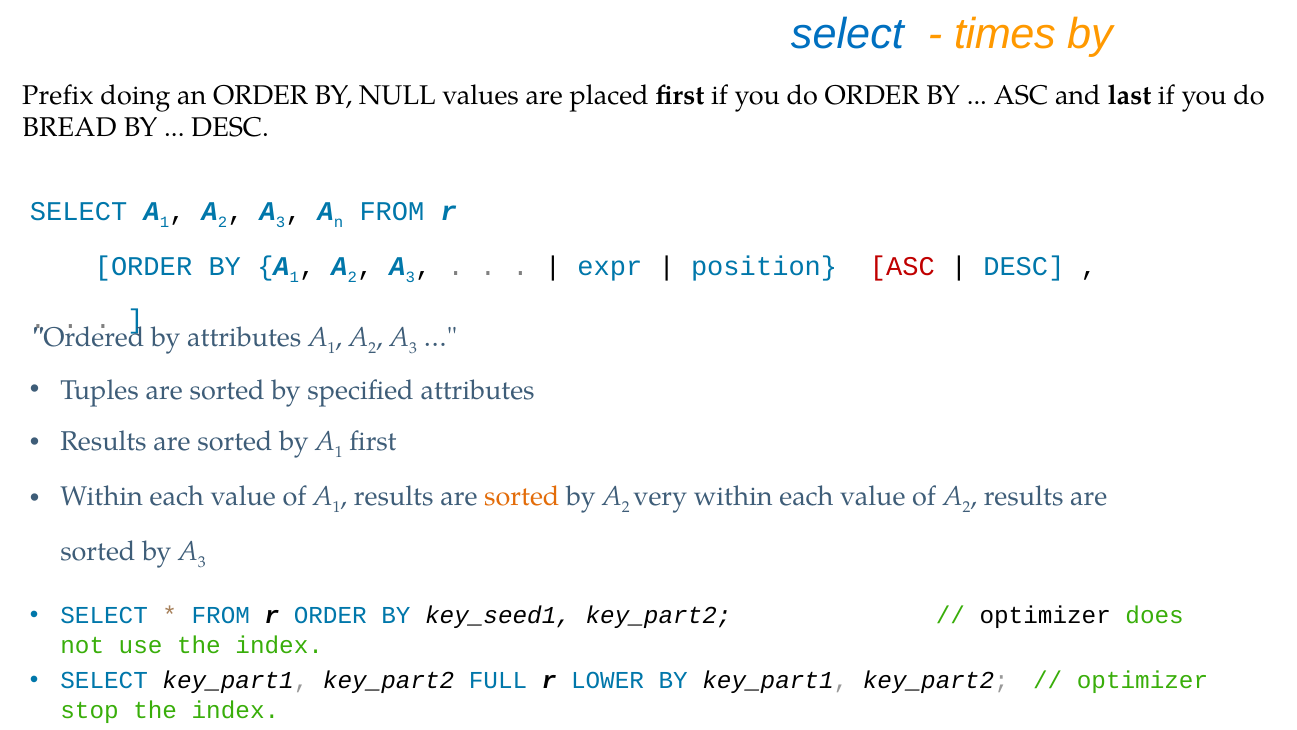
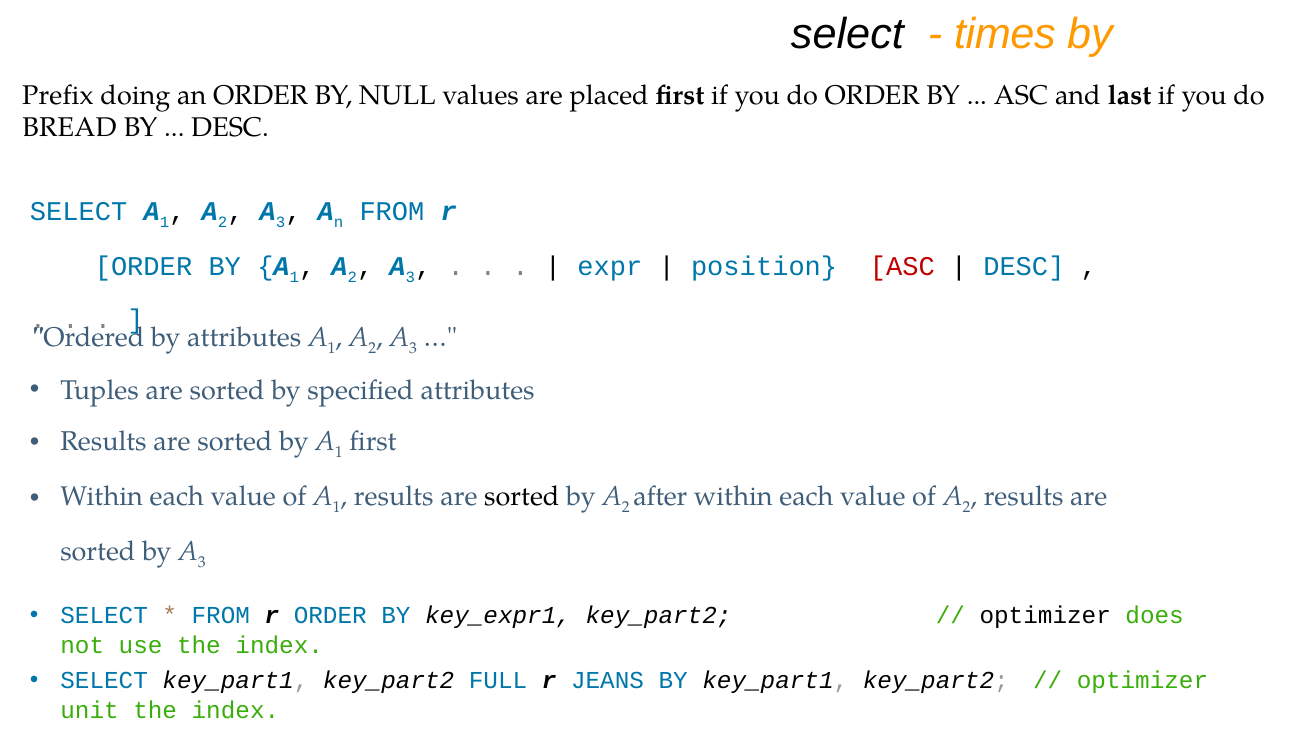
select colour: blue -> black (847, 34)
sorted colour: orange -> black (522, 496)
very: very -> after (660, 496)
key_seed1: key_seed1 -> key_expr1 (498, 616)
LOWER: LOWER -> JEANS (607, 680)
stop: stop -> unit (90, 710)
